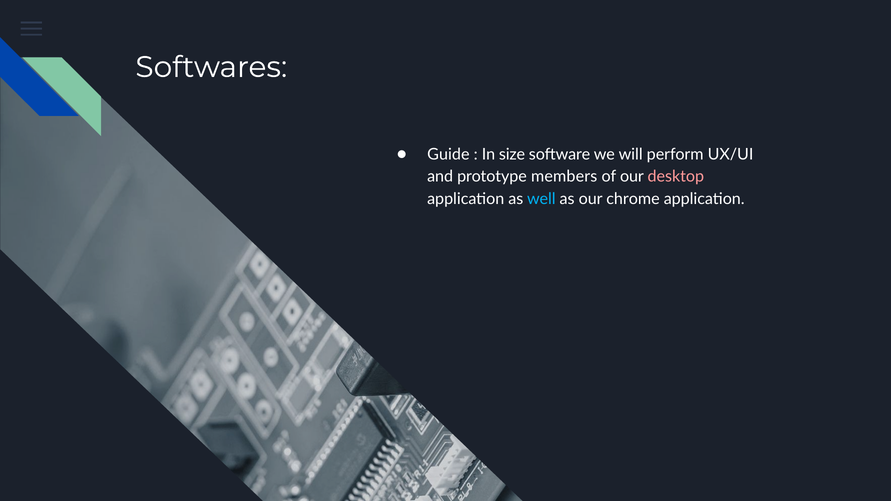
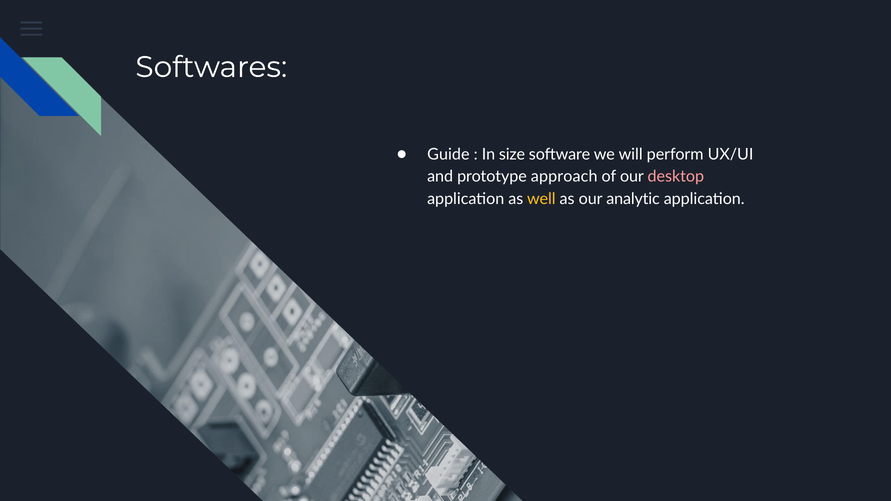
members: members -> approach (564, 177)
well colour: light blue -> yellow (541, 199)
chrome: chrome -> analytic (633, 199)
